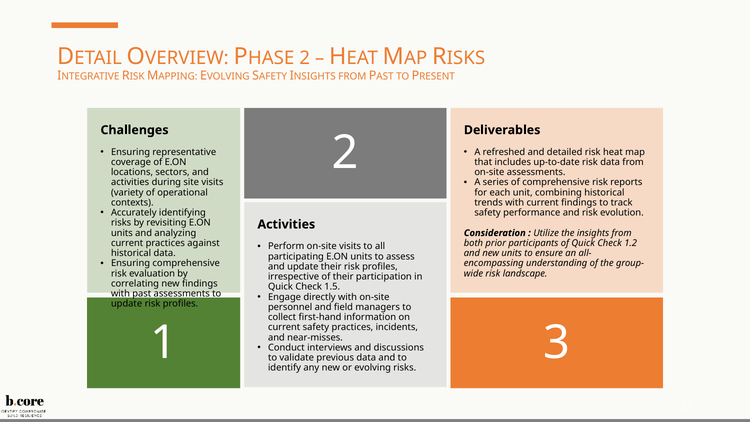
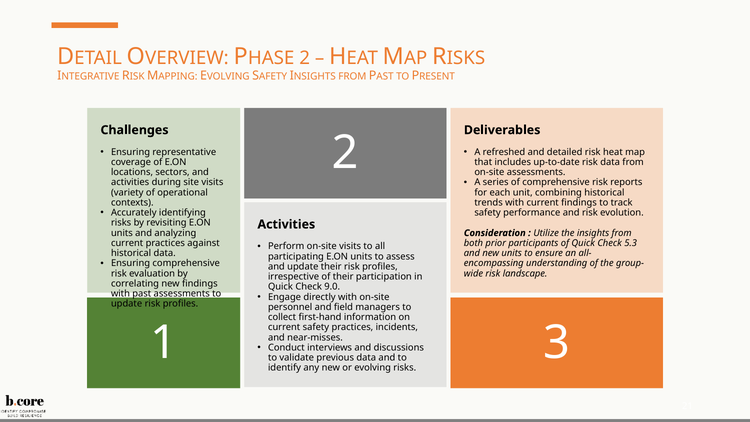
1.2: 1.2 -> 5.3 (631, 243)
1.5: 1.5 -> 9.0 (332, 287)
